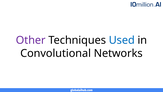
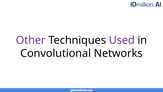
Used colour: blue -> purple (122, 40)
